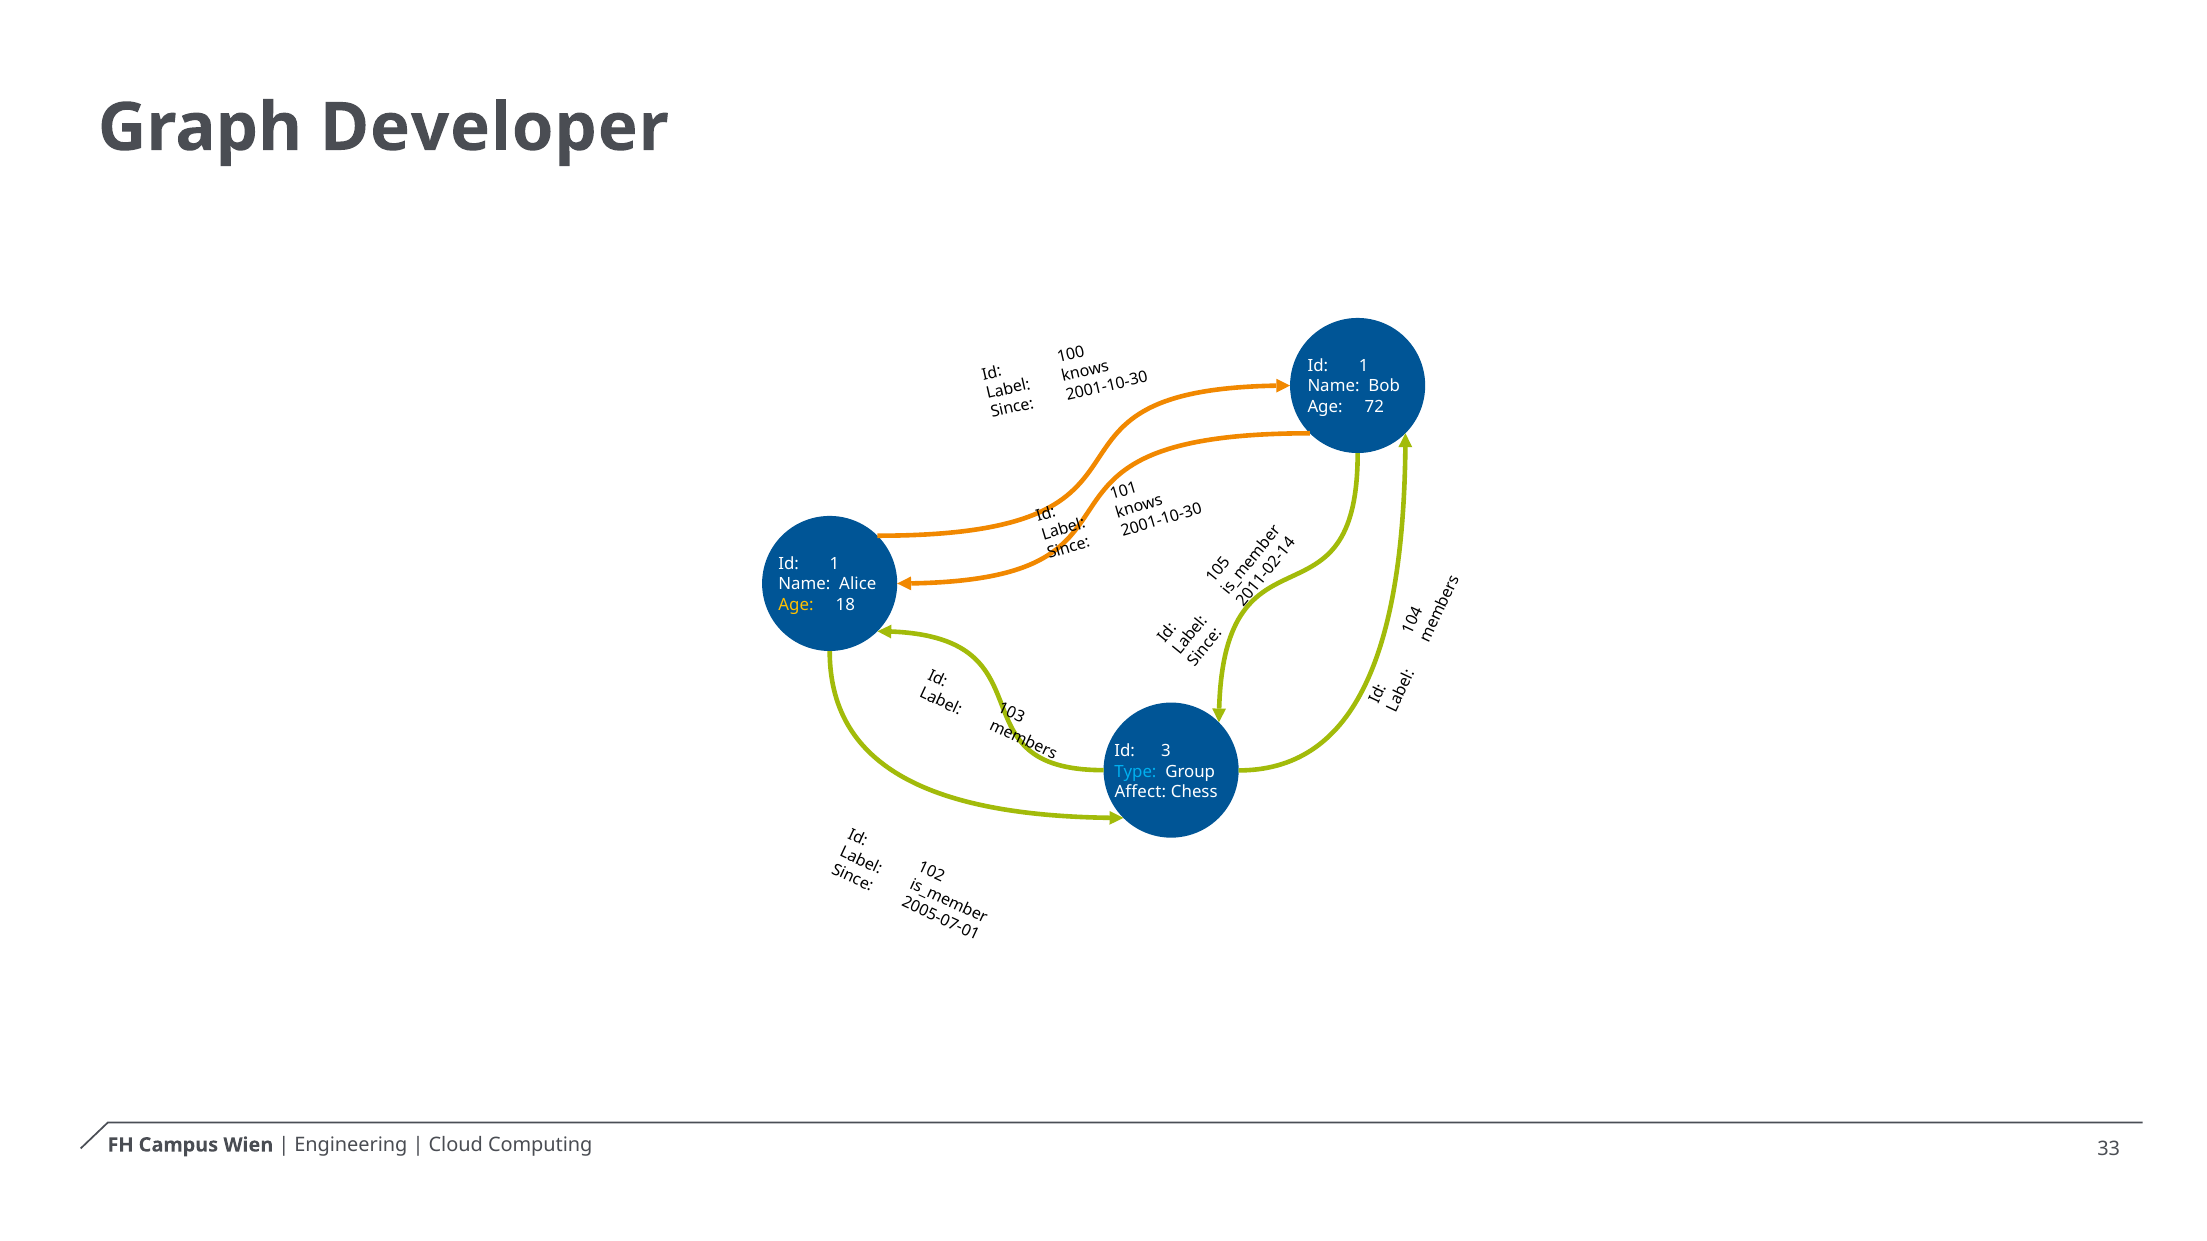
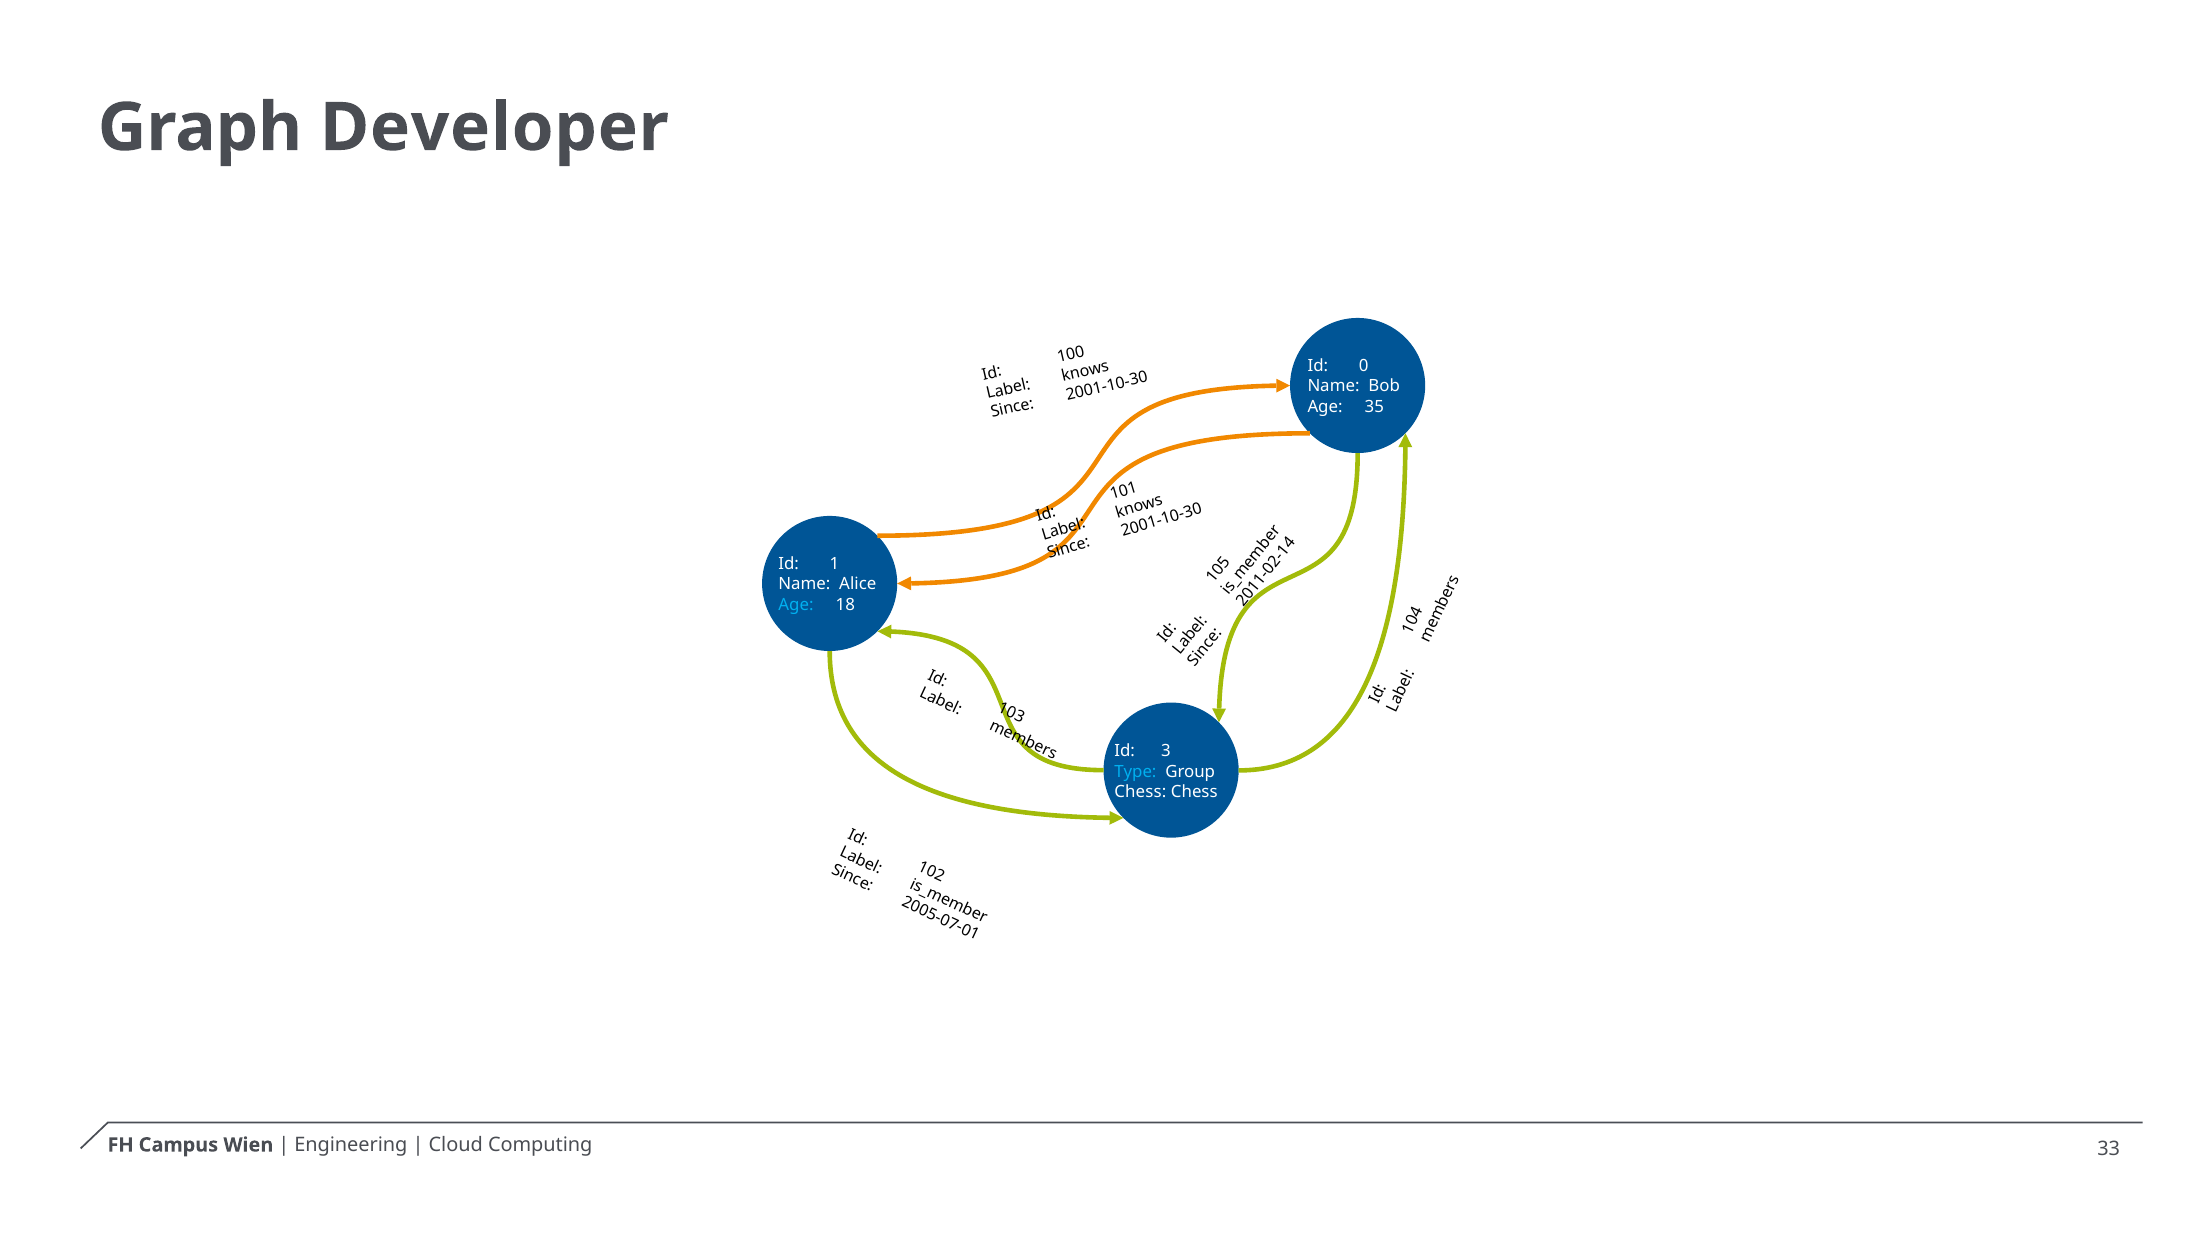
1: 1 -> 0 (1364, 366)
72: 72 -> 35 (1374, 407)
Age colour: yellow -> light blue (796, 605)
Affect: Affect -> Chess (1140, 792)
